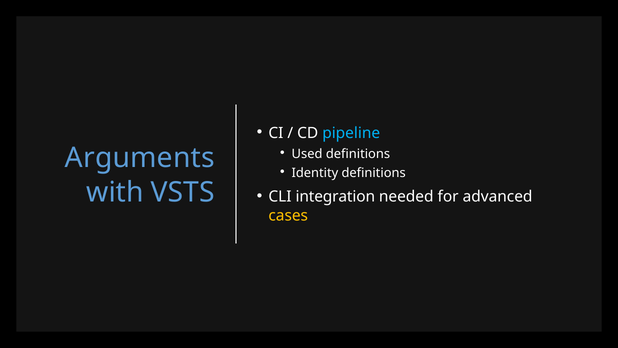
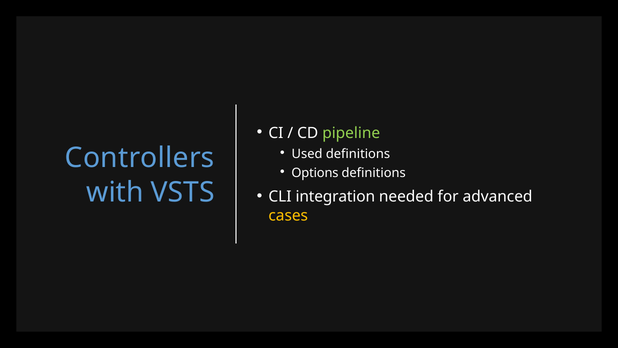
pipeline colour: light blue -> light green (351, 133)
Arguments: Arguments -> Controllers (140, 157)
Identity: Identity -> Options (315, 173)
